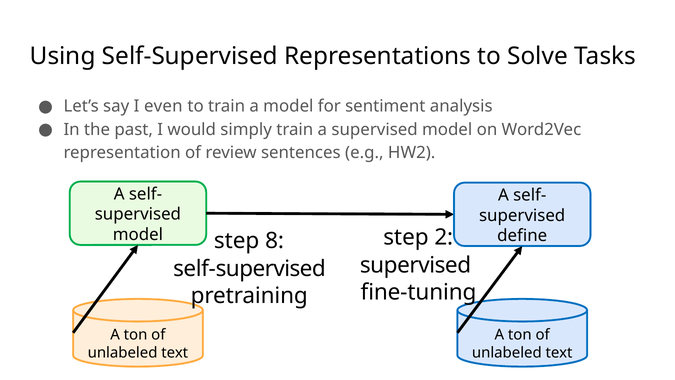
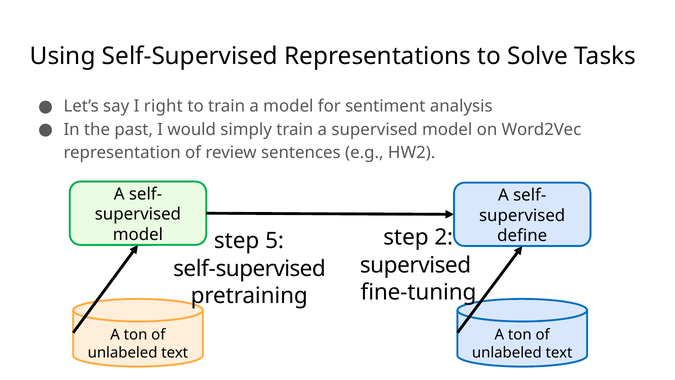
even: even -> right (163, 106)
8: 8 -> 5 (275, 241)
